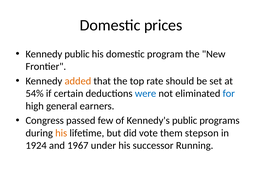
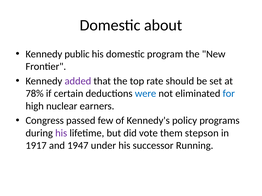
prices: prices -> about (163, 25)
added colour: orange -> purple (78, 81)
54%: 54% -> 78% (35, 94)
general: general -> nuclear (62, 106)
Kennedy's public: public -> policy (185, 121)
his colour: orange -> purple (61, 133)
1924: 1924 -> 1917 (36, 146)
1967: 1967 -> 1947 (78, 146)
